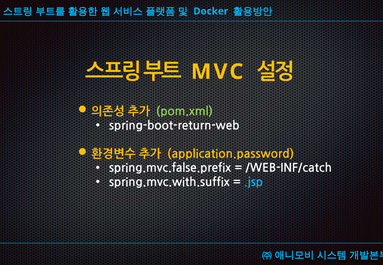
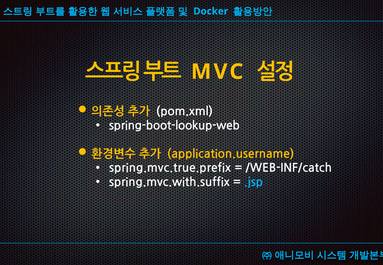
pom.xml colour: light green -> white (184, 112)
spring-boot-return-web: spring-boot-return-web -> spring-boot-lookup-web (174, 126)
application.password: application.password -> application.username (231, 154)
spring.mvc.false.prefix: spring.mvc.false.prefix -> spring.mvc.true.prefix (170, 168)
